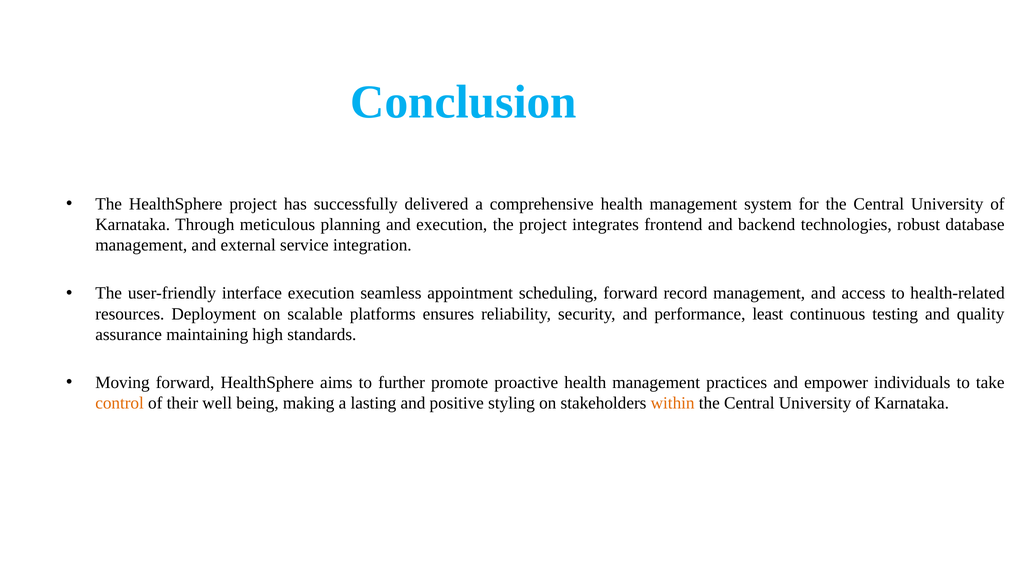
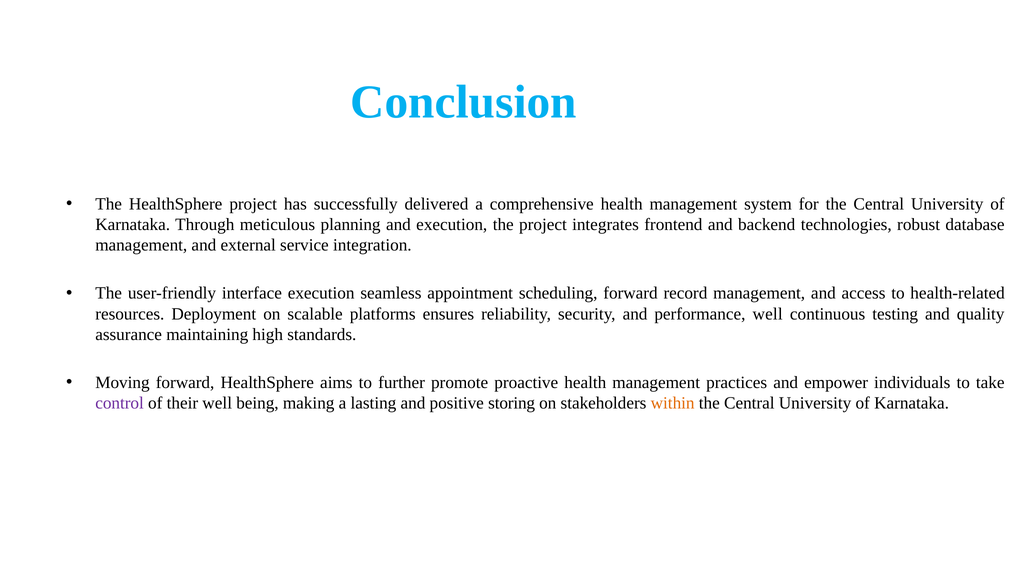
performance least: least -> well (768, 314)
control colour: orange -> purple (120, 404)
styling: styling -> storing (512, 404)
